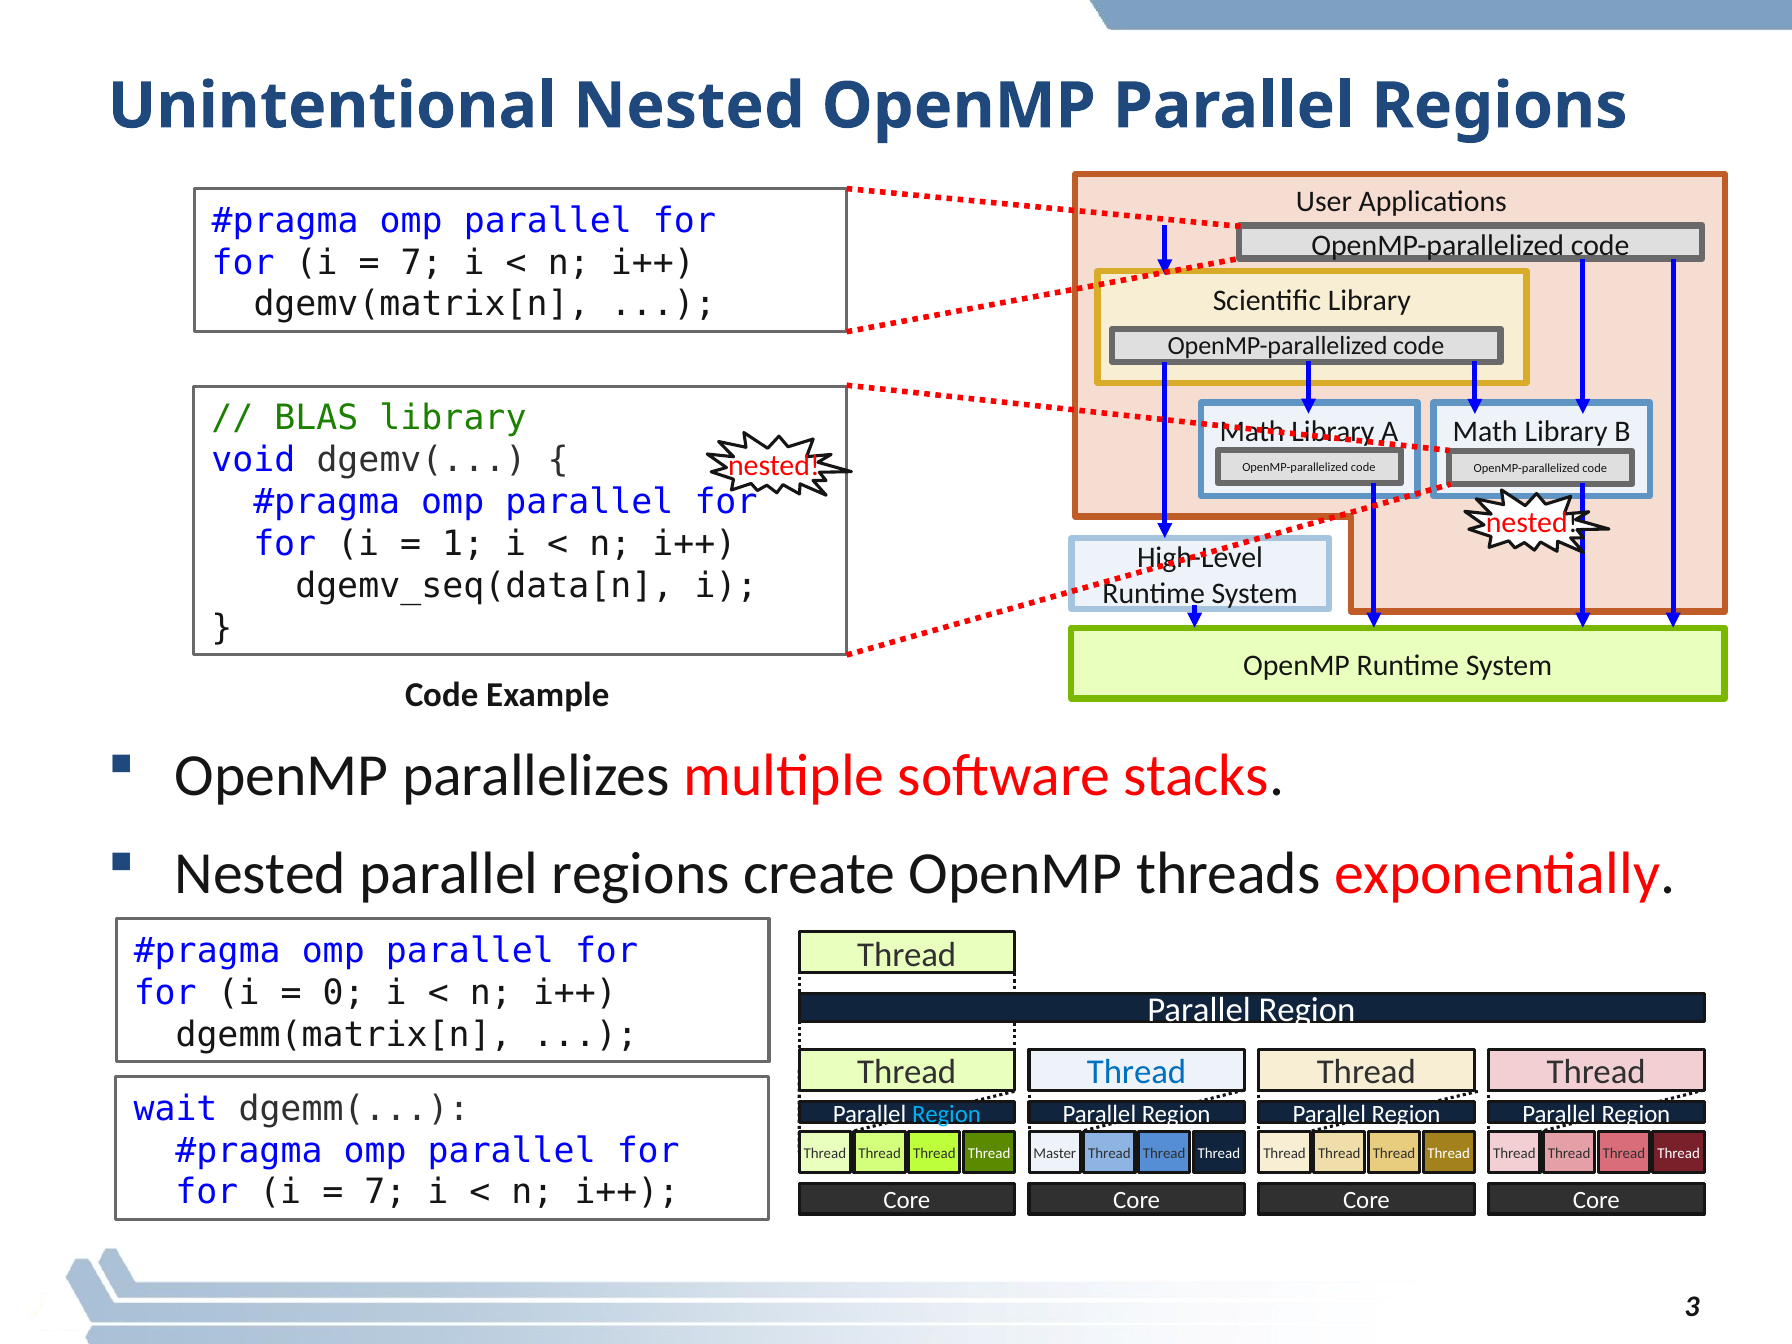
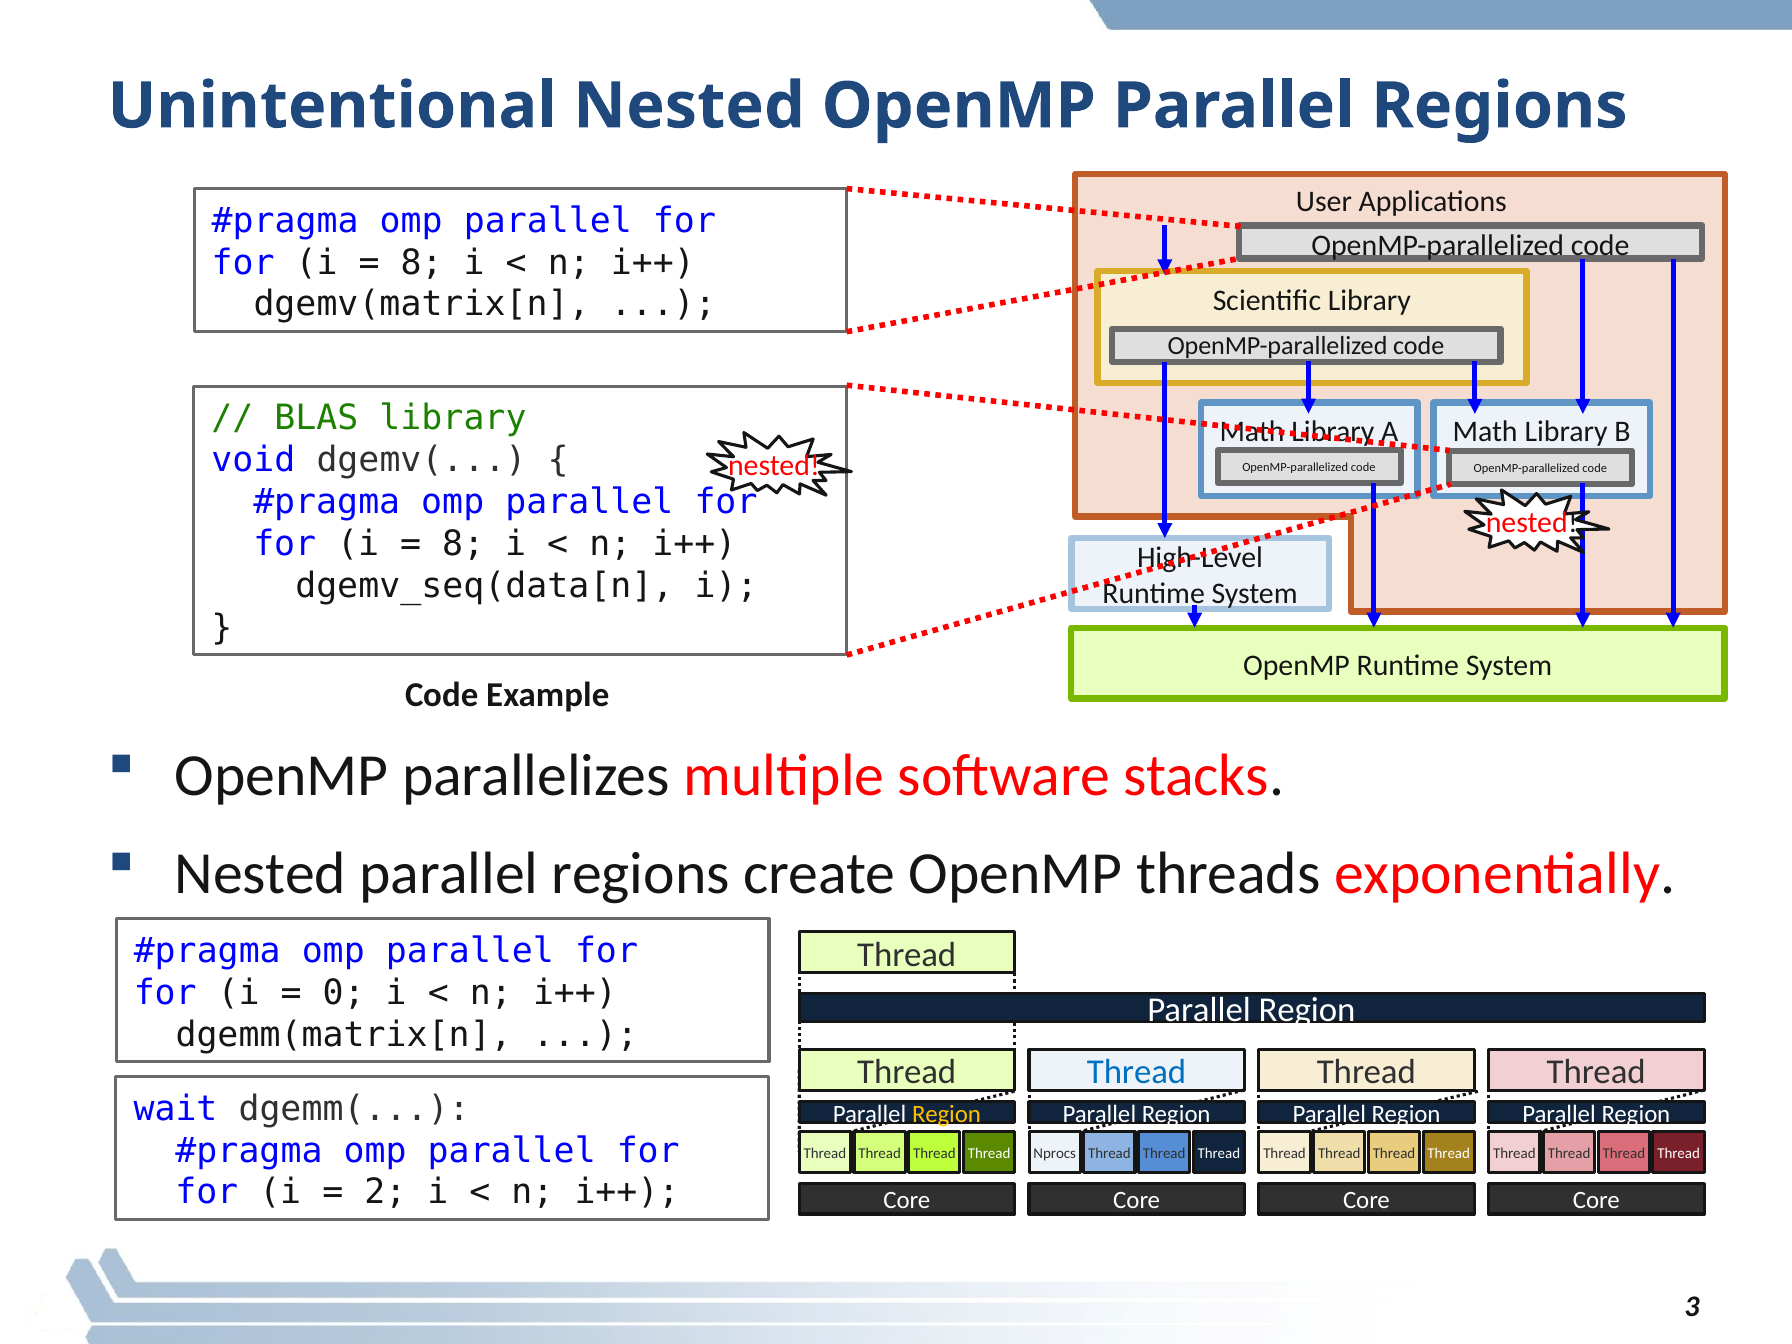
7: 7 -> 8 (422, 263)
1: 1 -> 8 (463, 544)
Region colour: light blue -> yellow (946, 1114)
Master: Master -> Nprocs (1055, 1153)
7: 7 -> 2 (385, 1192)
